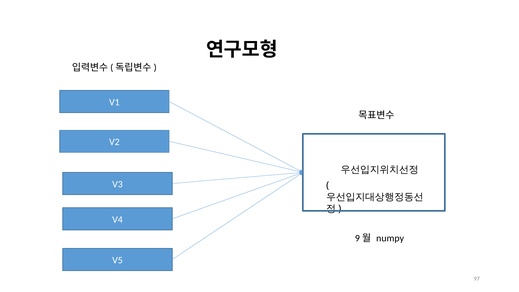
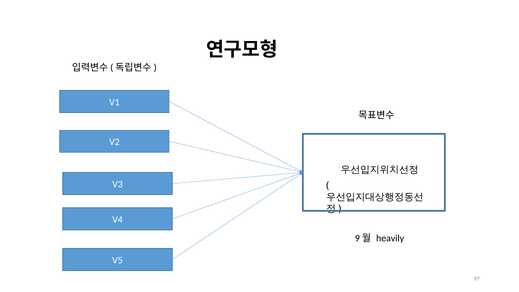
numpy: numpy -> heavily (390, 238)
